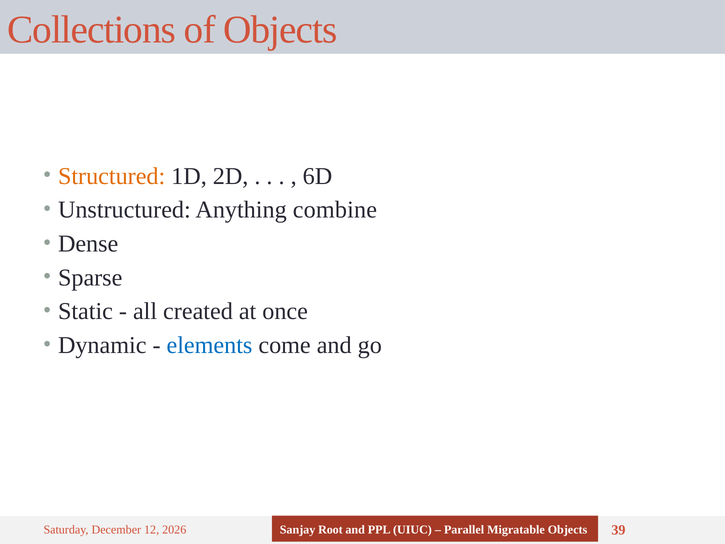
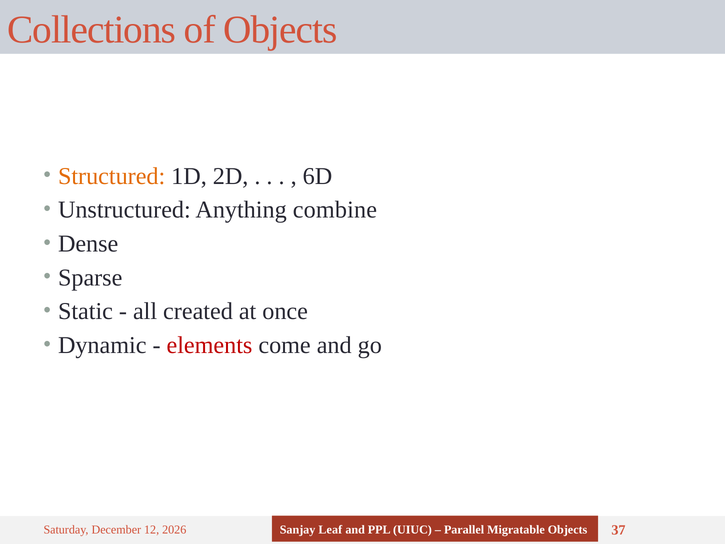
elements colour: blue -> red (209, 345)
Root: Root -> Leaf (330, 529)
39: 39 -> 37 (618, 530)
